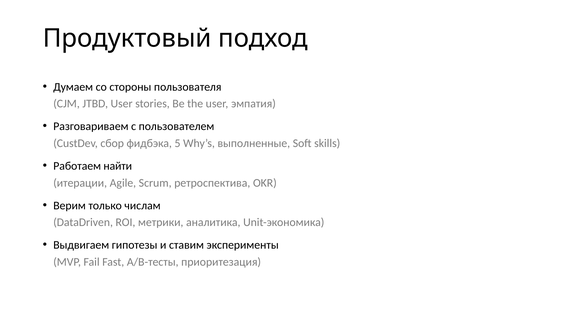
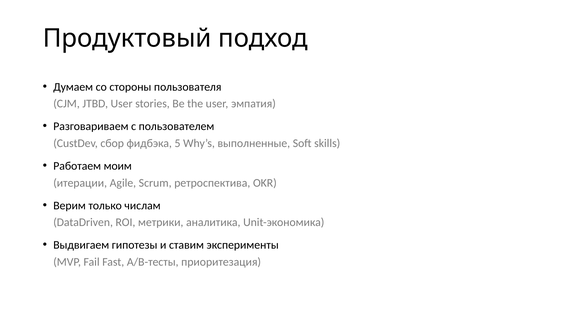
найти: найти -> моим (118, 166)
